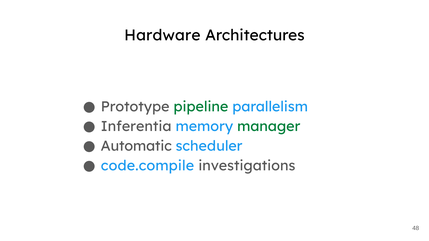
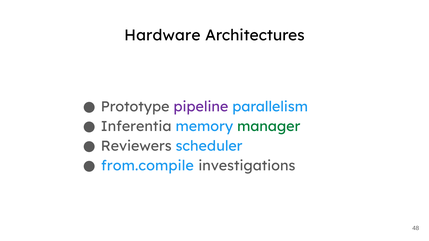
pipeline colour: green -> purple (201, 107)
Automatic: Automatic -> Reviewers (136, 146)
code.compile: code.compile -> from.compile (147, 166)
